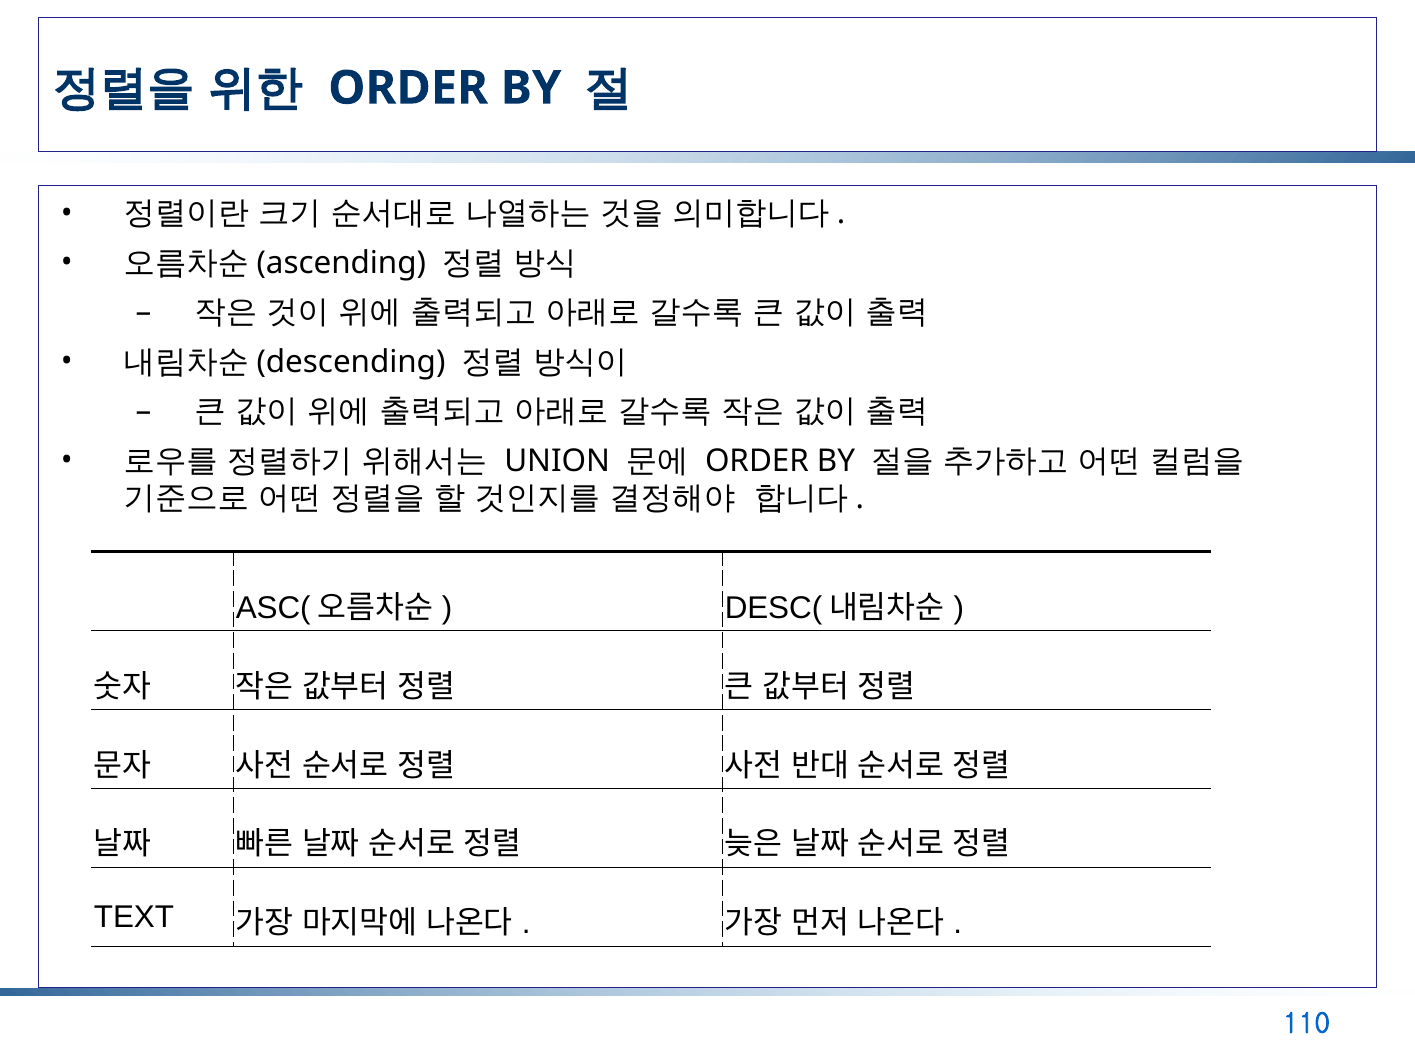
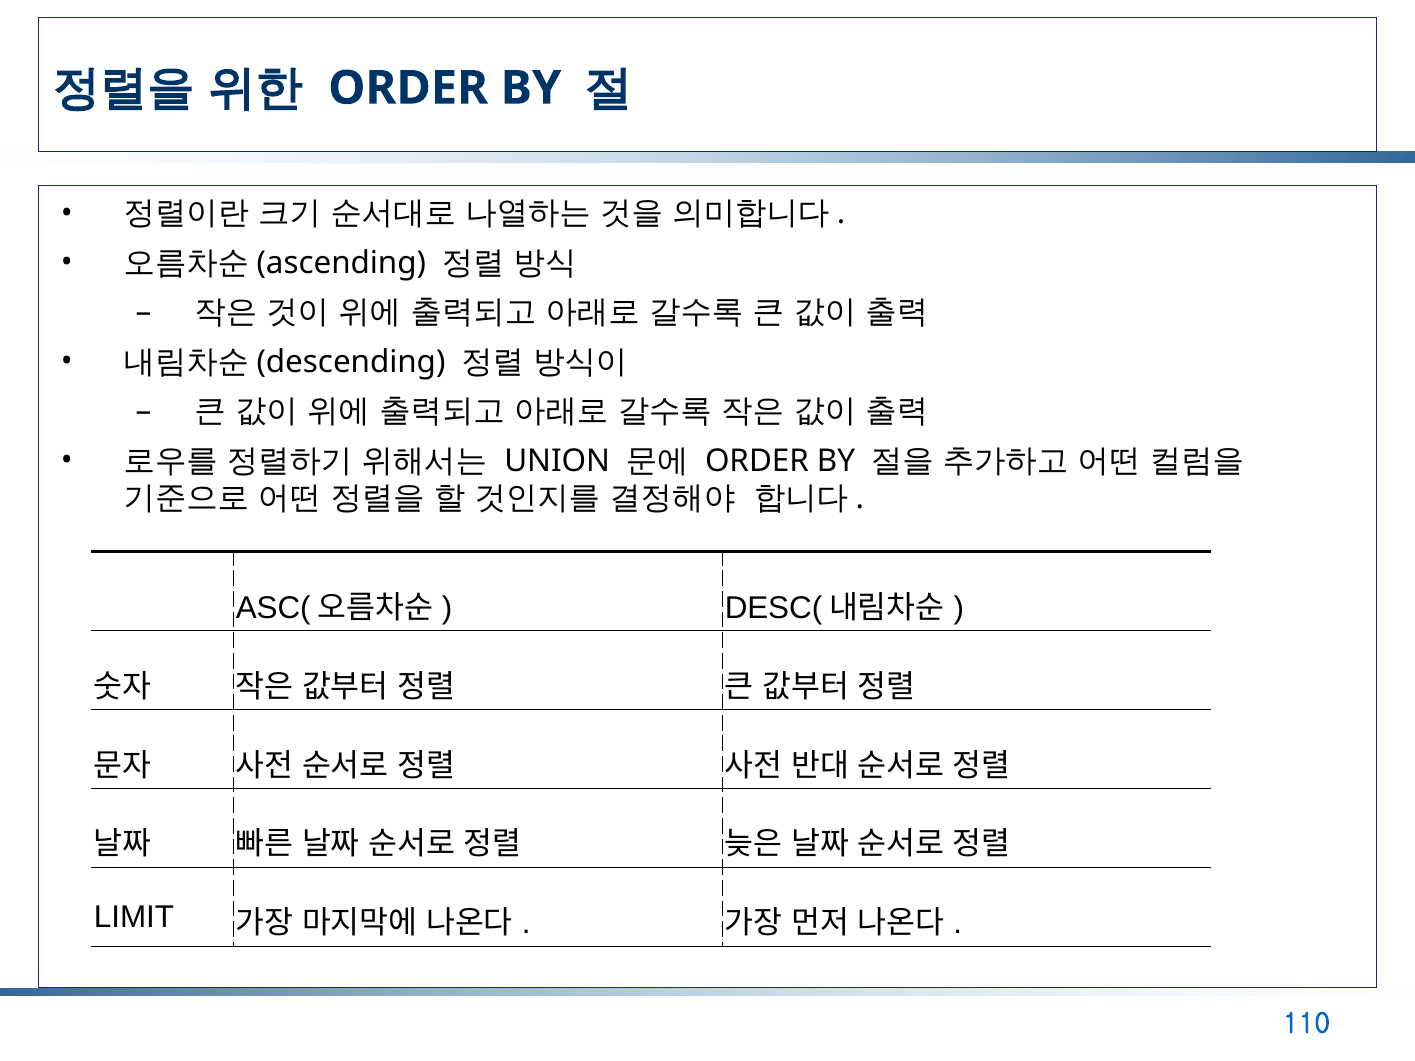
TEXT: TEXT -> LIMIT (134, 918)
